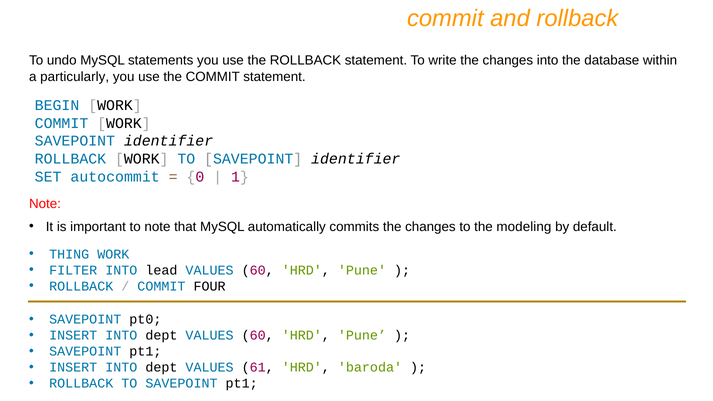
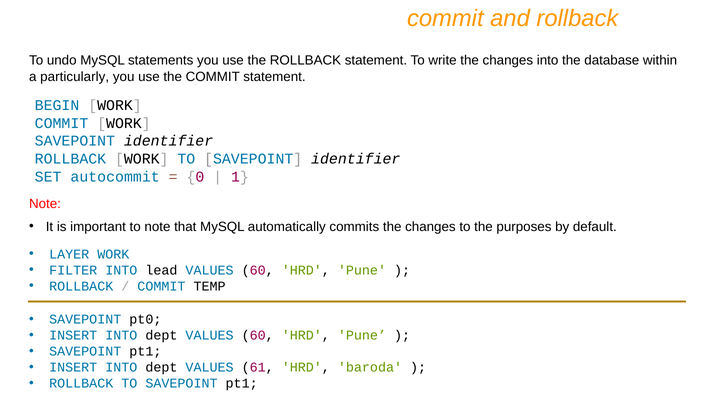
modeling: modeling -> purposes (524, 227)
THING: THING -> LAYER (69, 254)
FOUR: FOUR -> TEMP (210, 286)
